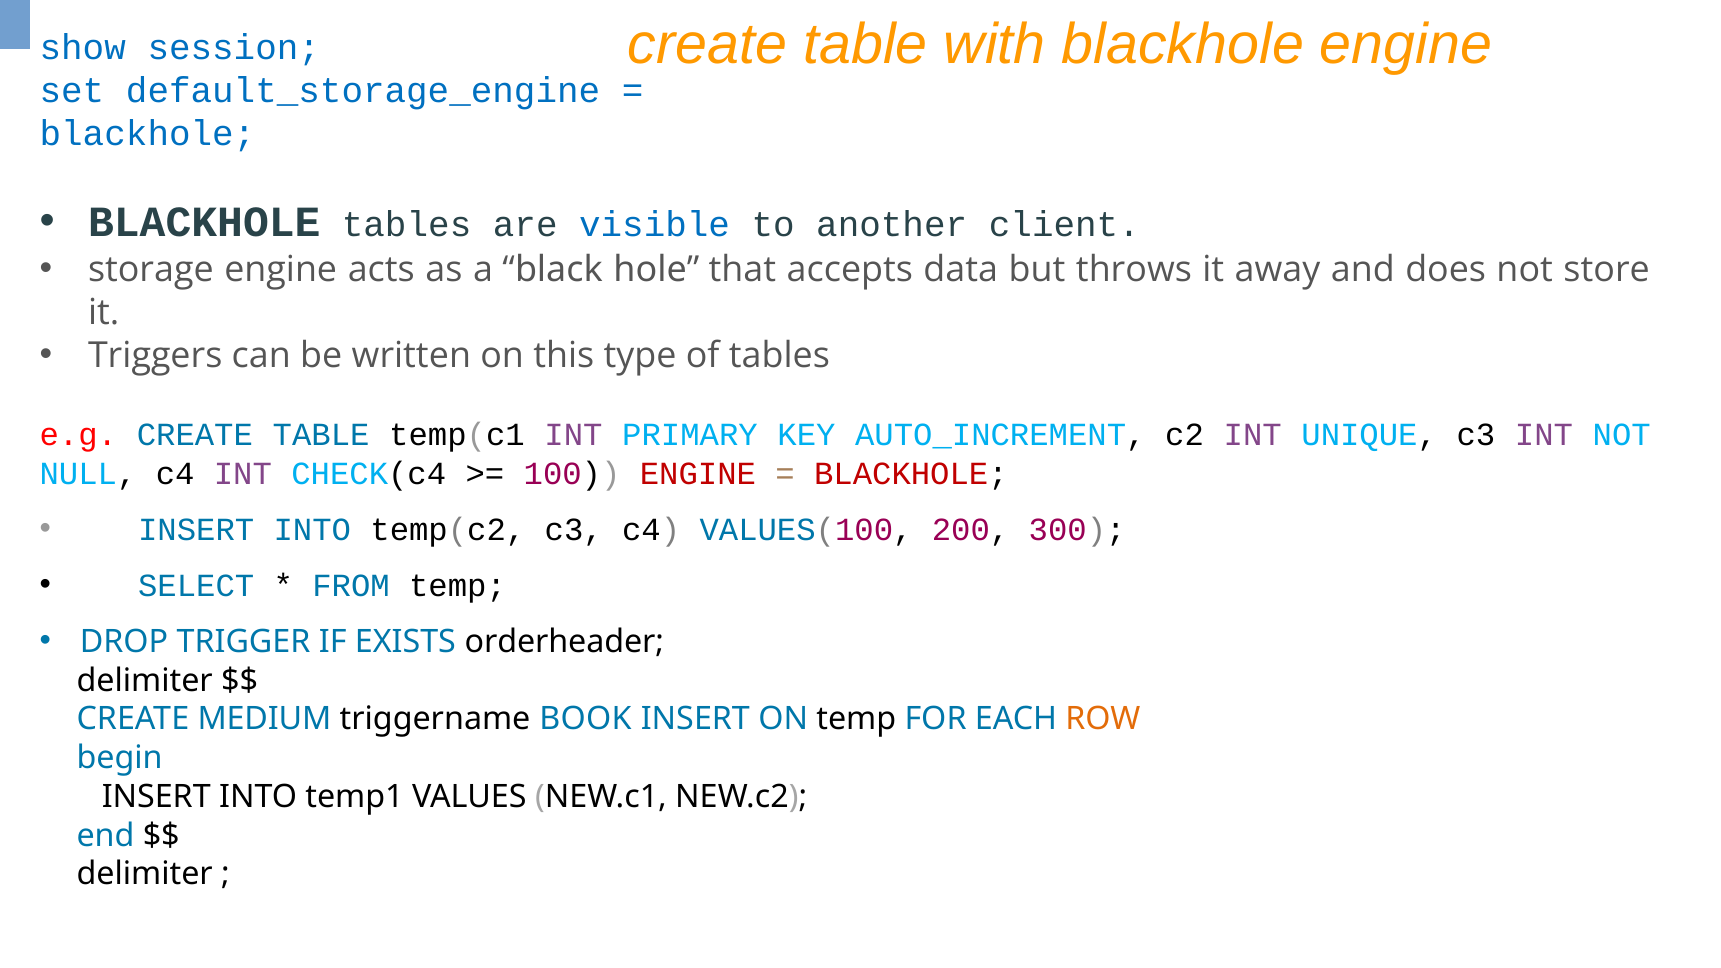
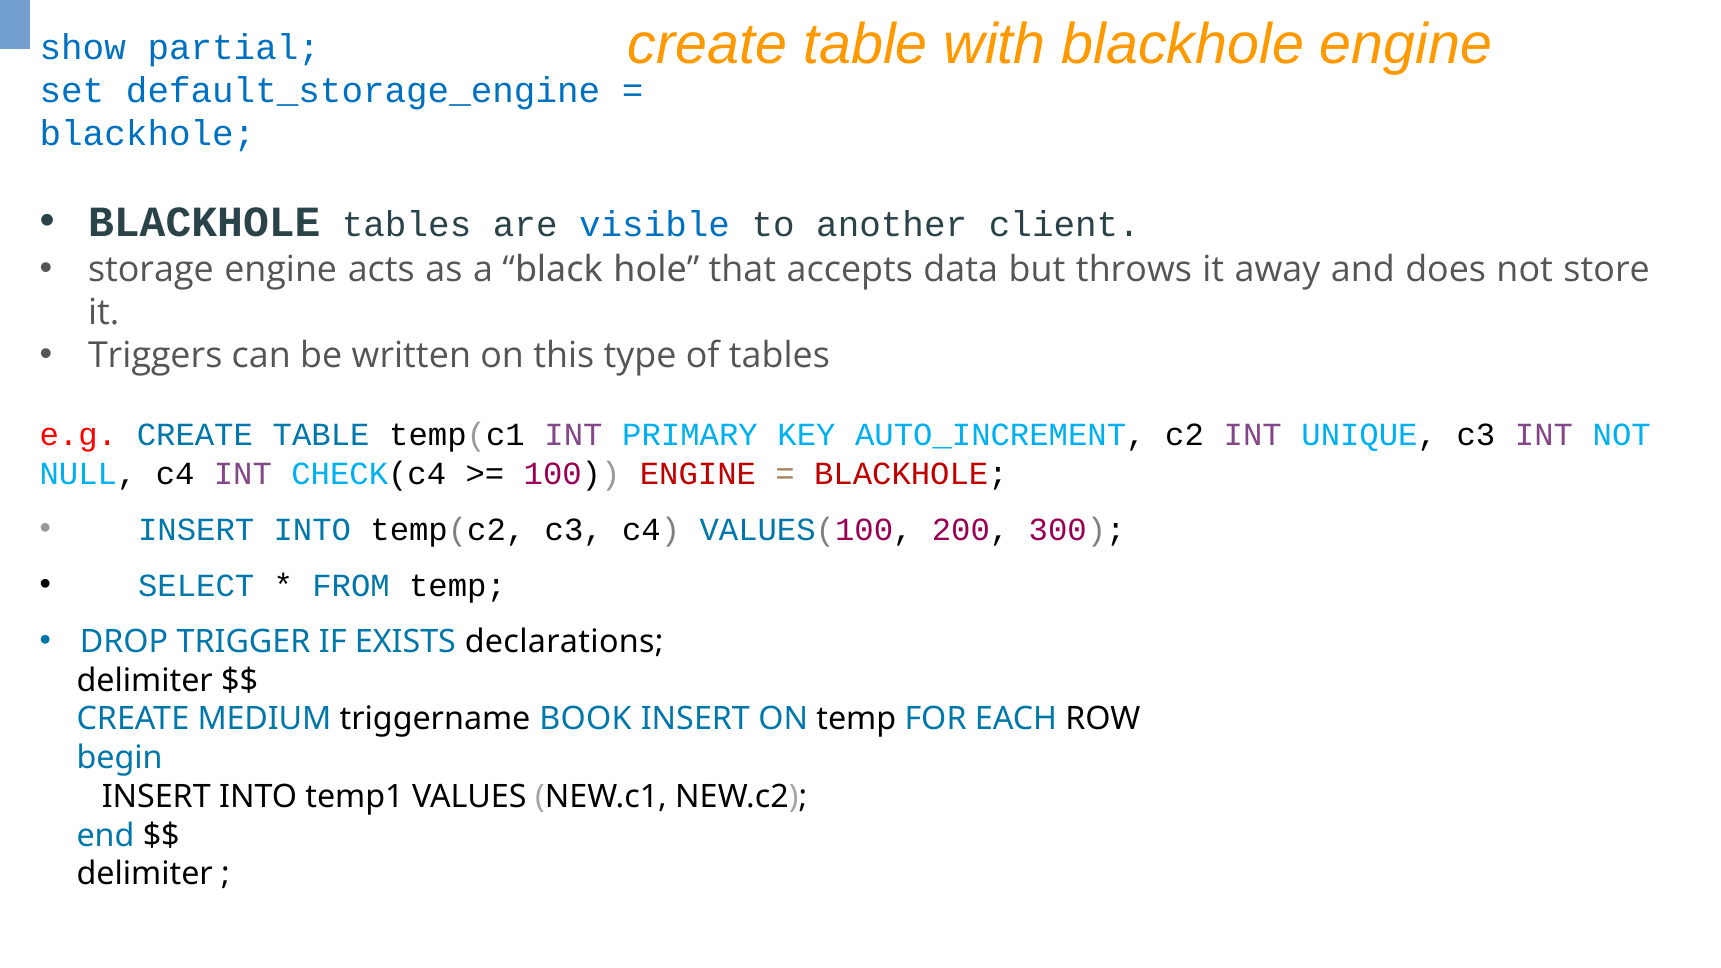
session: session -> partial (234, 47)
orderheader: orderheader -> declarations (564, 642)
ROW colour: orange -> black (1103, 719)
